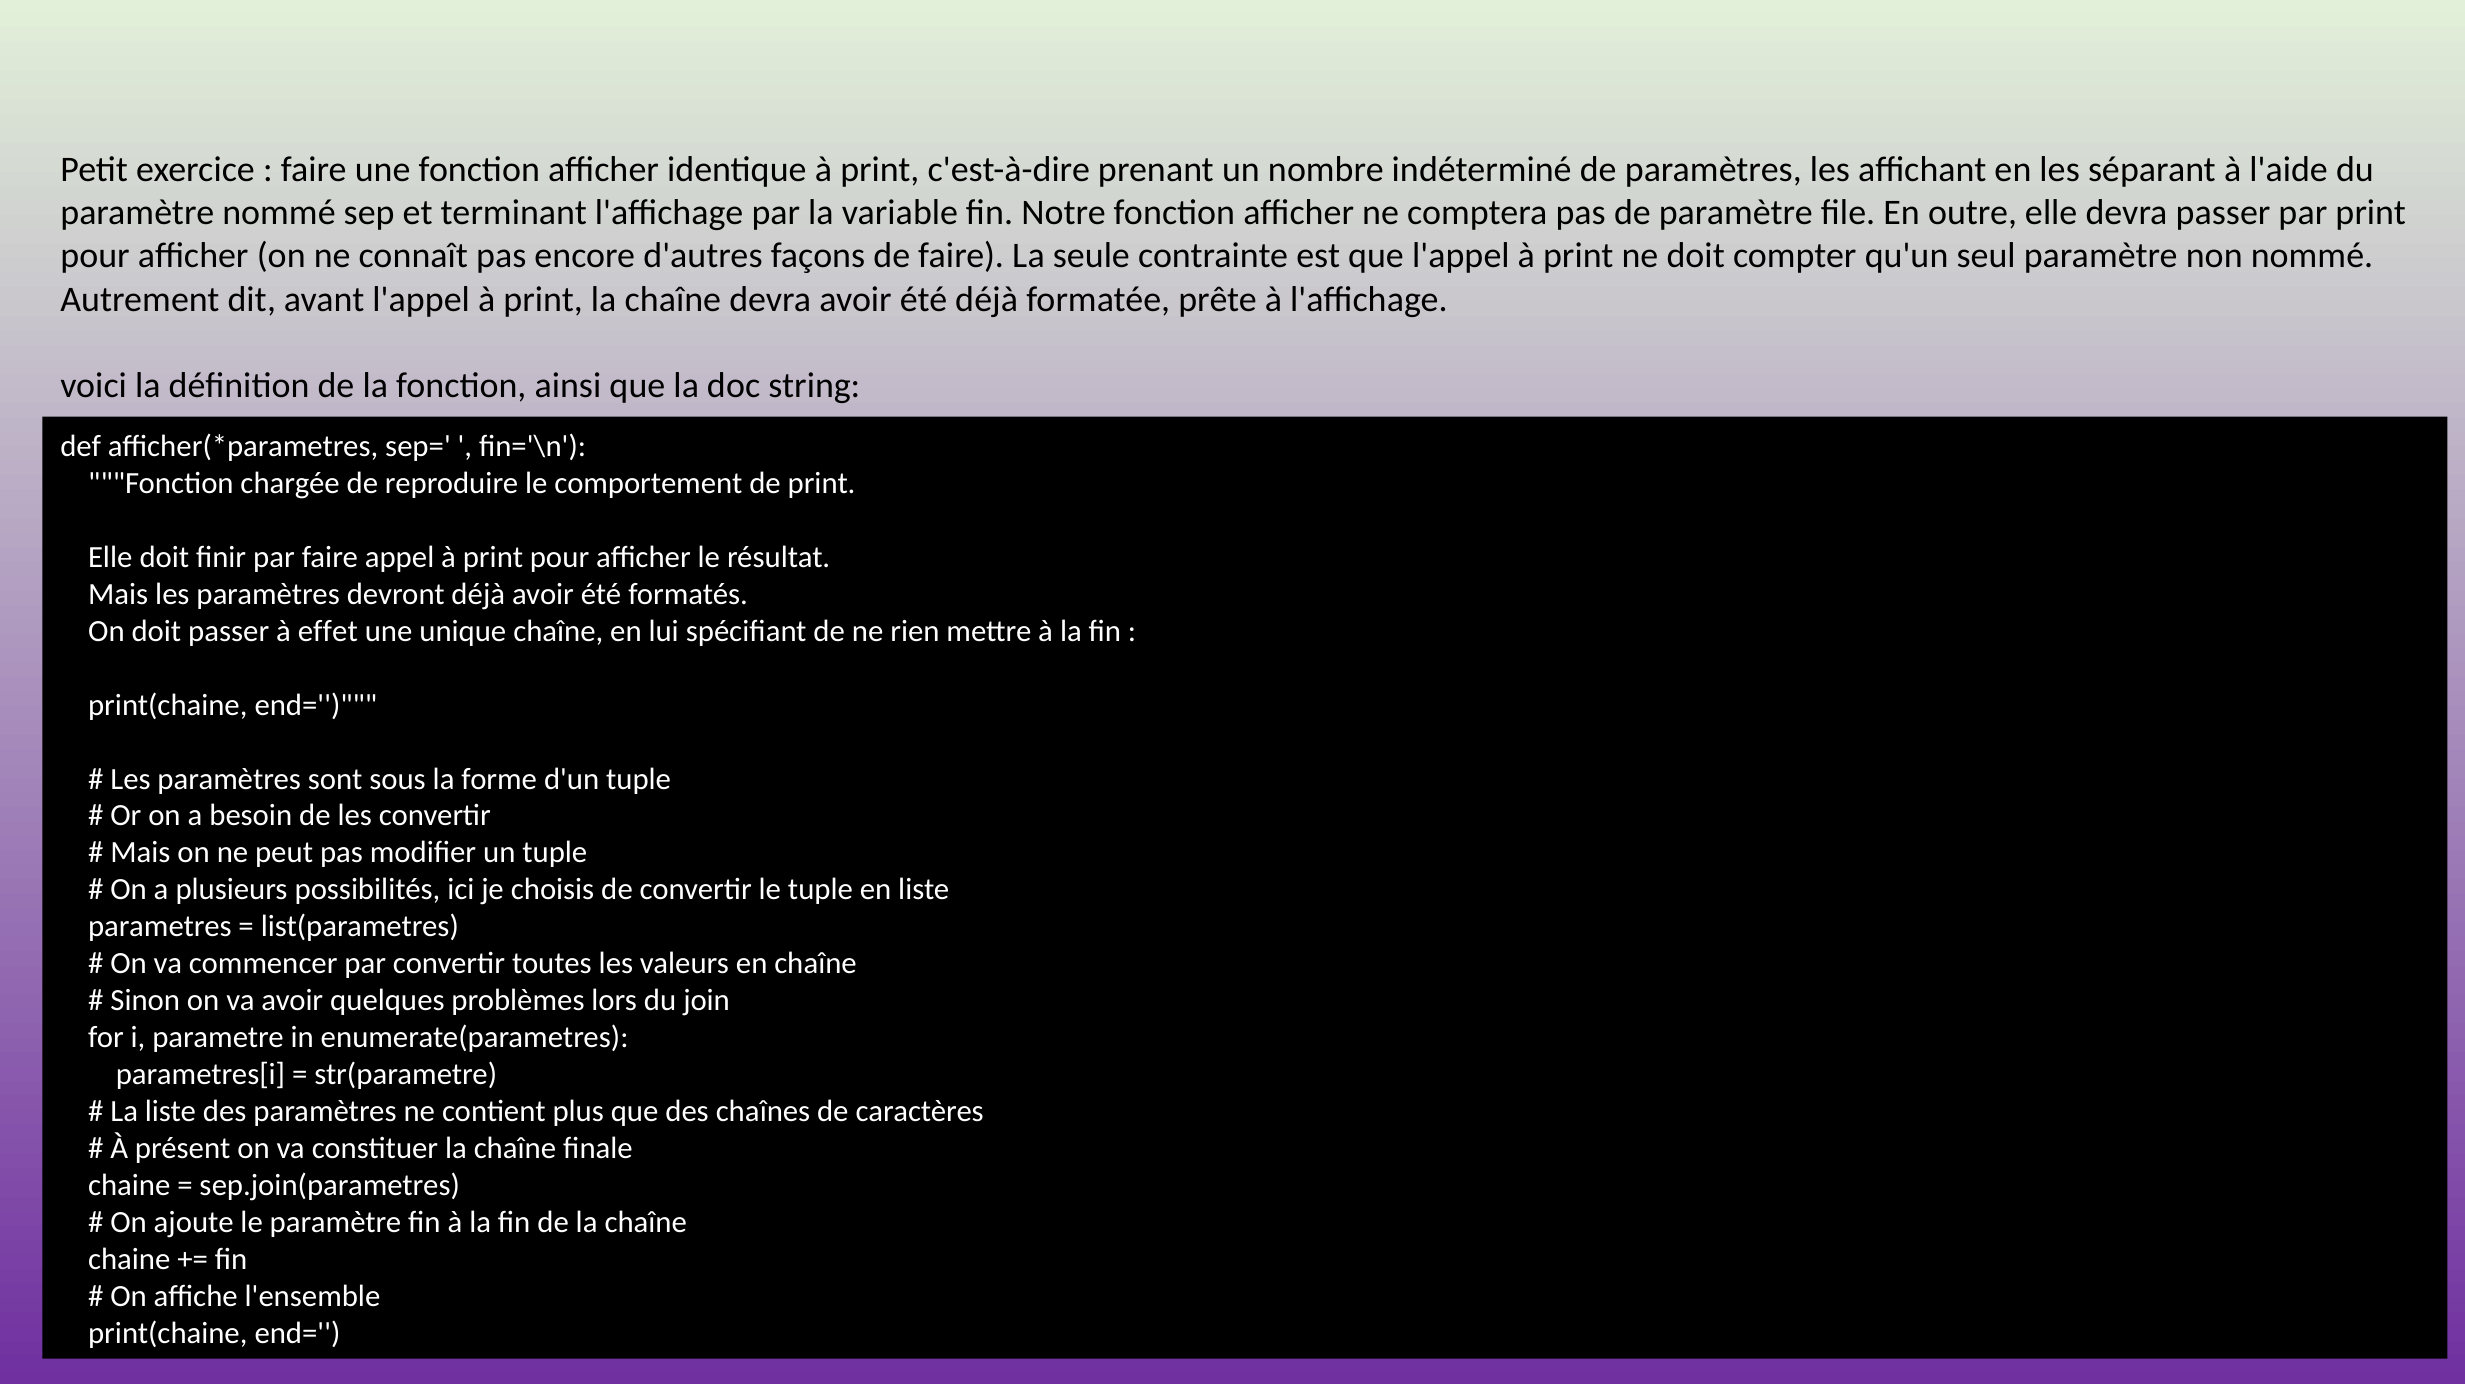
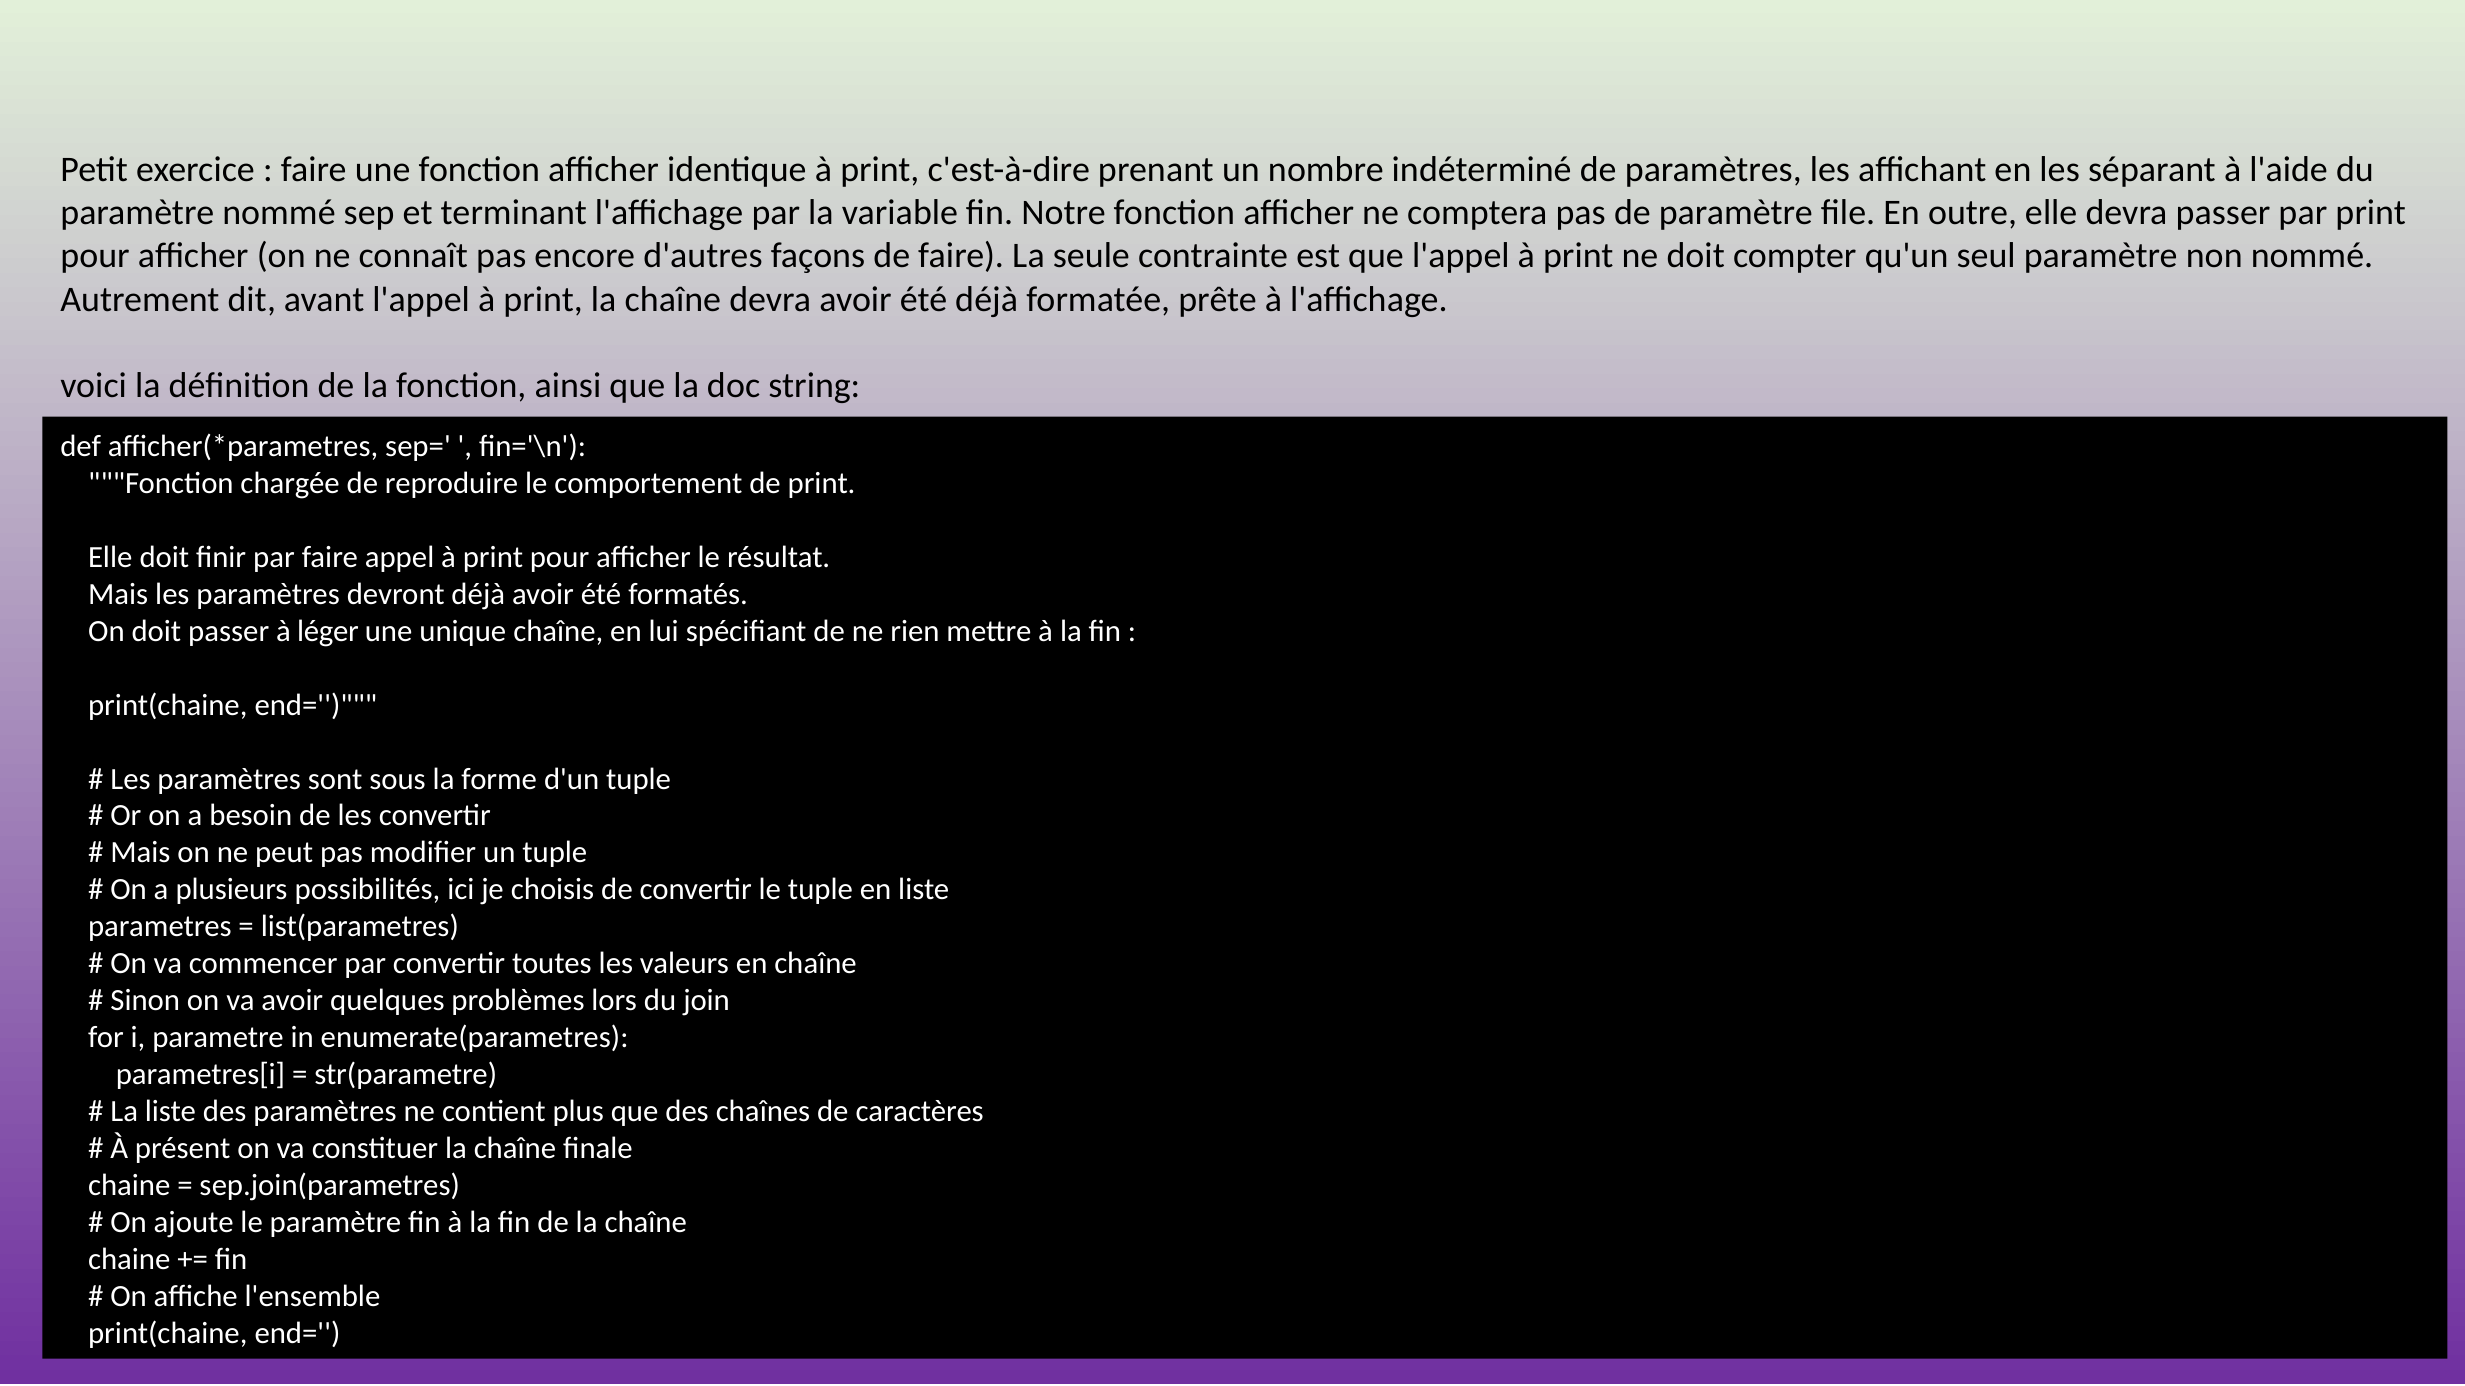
effet: effet -> léger (328, 631)
